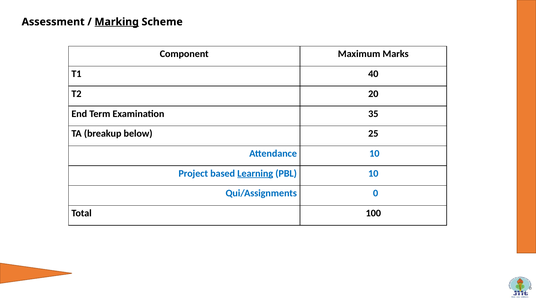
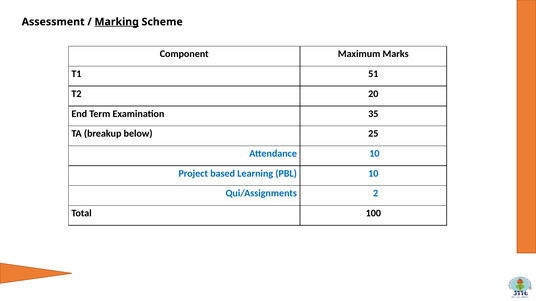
40: 40 -> 51 (373, 74)
Learning underline: present -> none (255, 174)
0: 0 -> 2 (376, 194)
